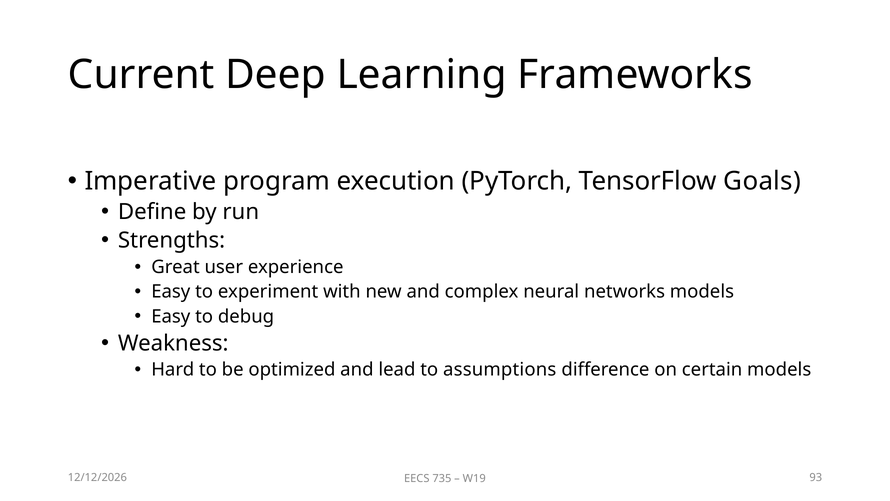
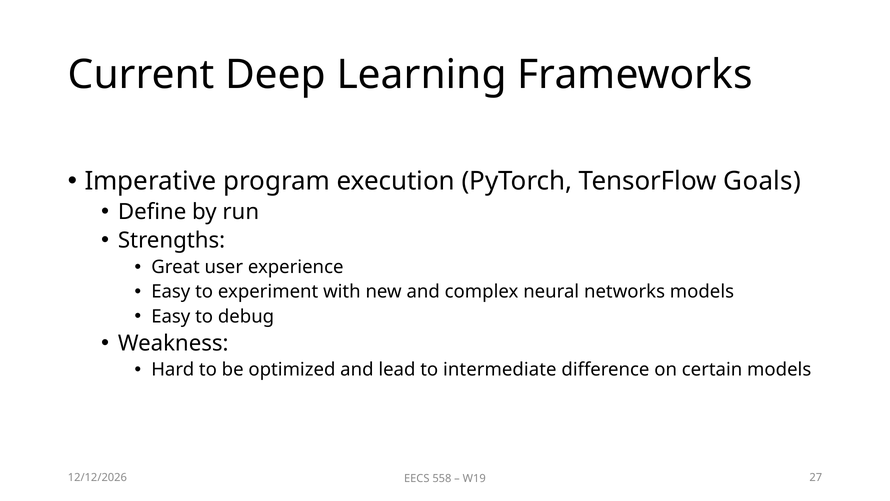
assumptions: assumptions -> intermediate (500, 370)
735: 735 -> 558 (442, 478)
93: 93 -> 27 (816, 477)
